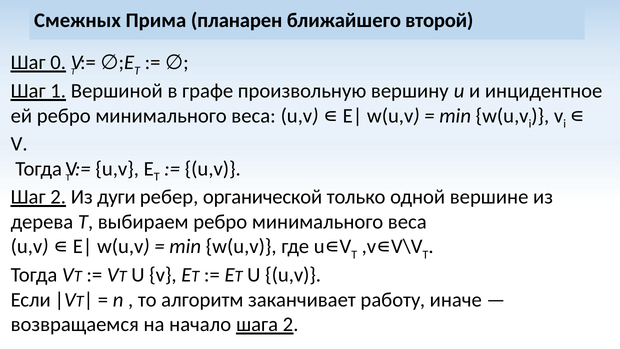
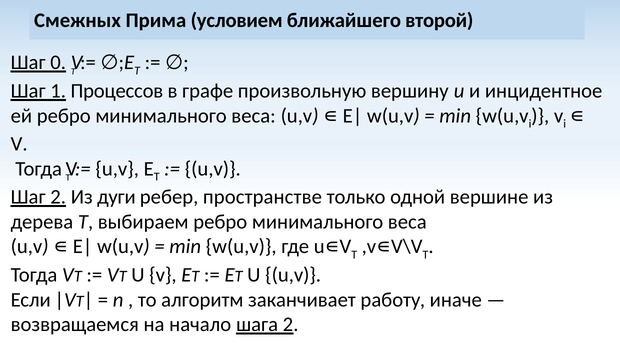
планарен: планарен -> условием (237, 20)
Вершиной: Вершиной -> Процессов (117, 91)
органической: органической -> пространстве (262, 197)
